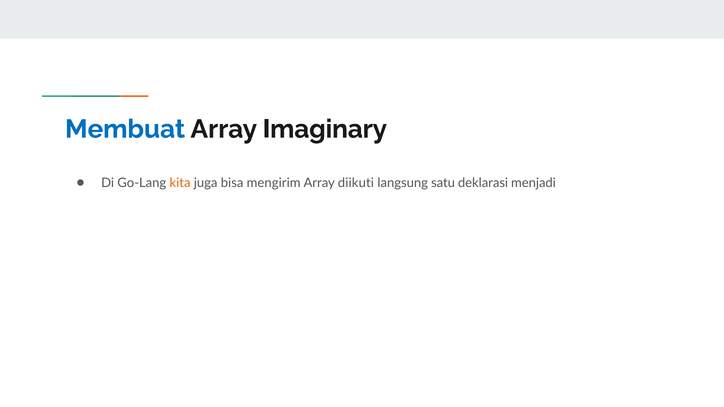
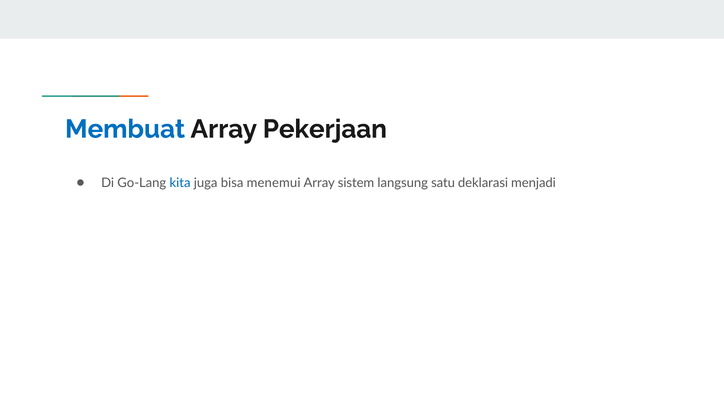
Imaginary: Imaginary -> Pekerjaan (325, 129)
kita colour: orange -> blue (180, 183)
mengirim: mengirim -> menemui (274, 183)
diikuti: diikuti -> sistem (356, 183)
